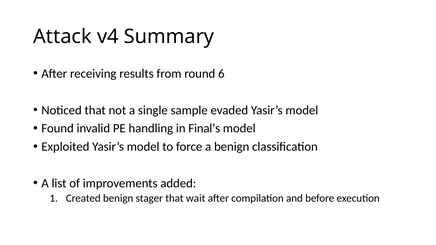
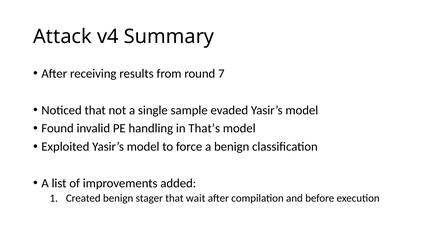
6: 6 -> 7 (221, 74)
Final’s: Final’s -> That’s (204, 129)
